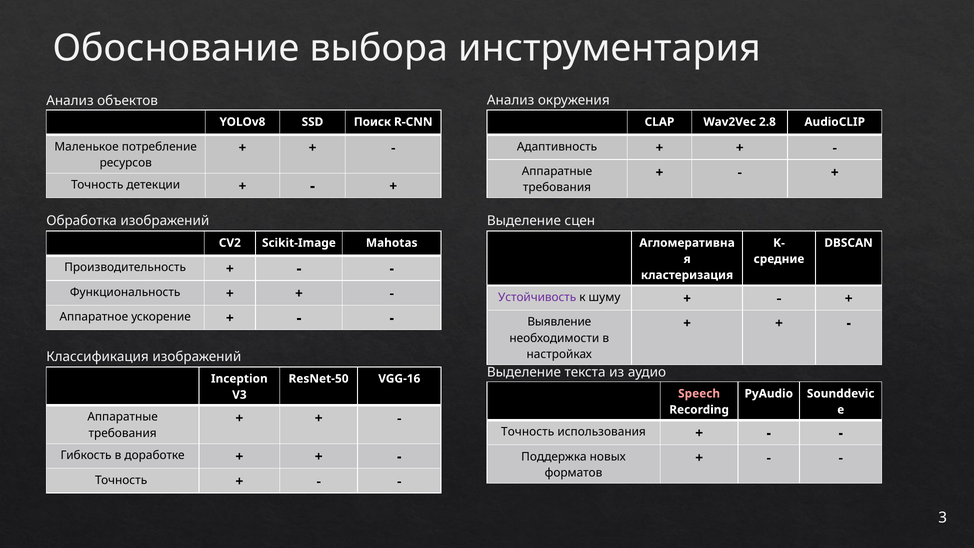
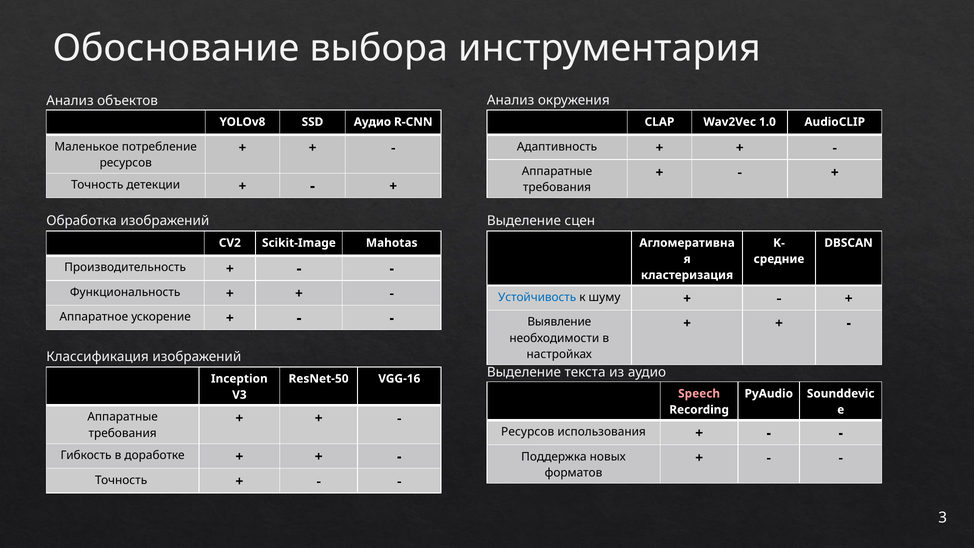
SSD Поиск: Поиск -> Аудио (372, 122)
2.8: 2.8 -> 1.0 (767, 122)
Устойчивость colour: purple -> blue (537, 297)
Точность: Точность -> Ресурсов (528, 432)
